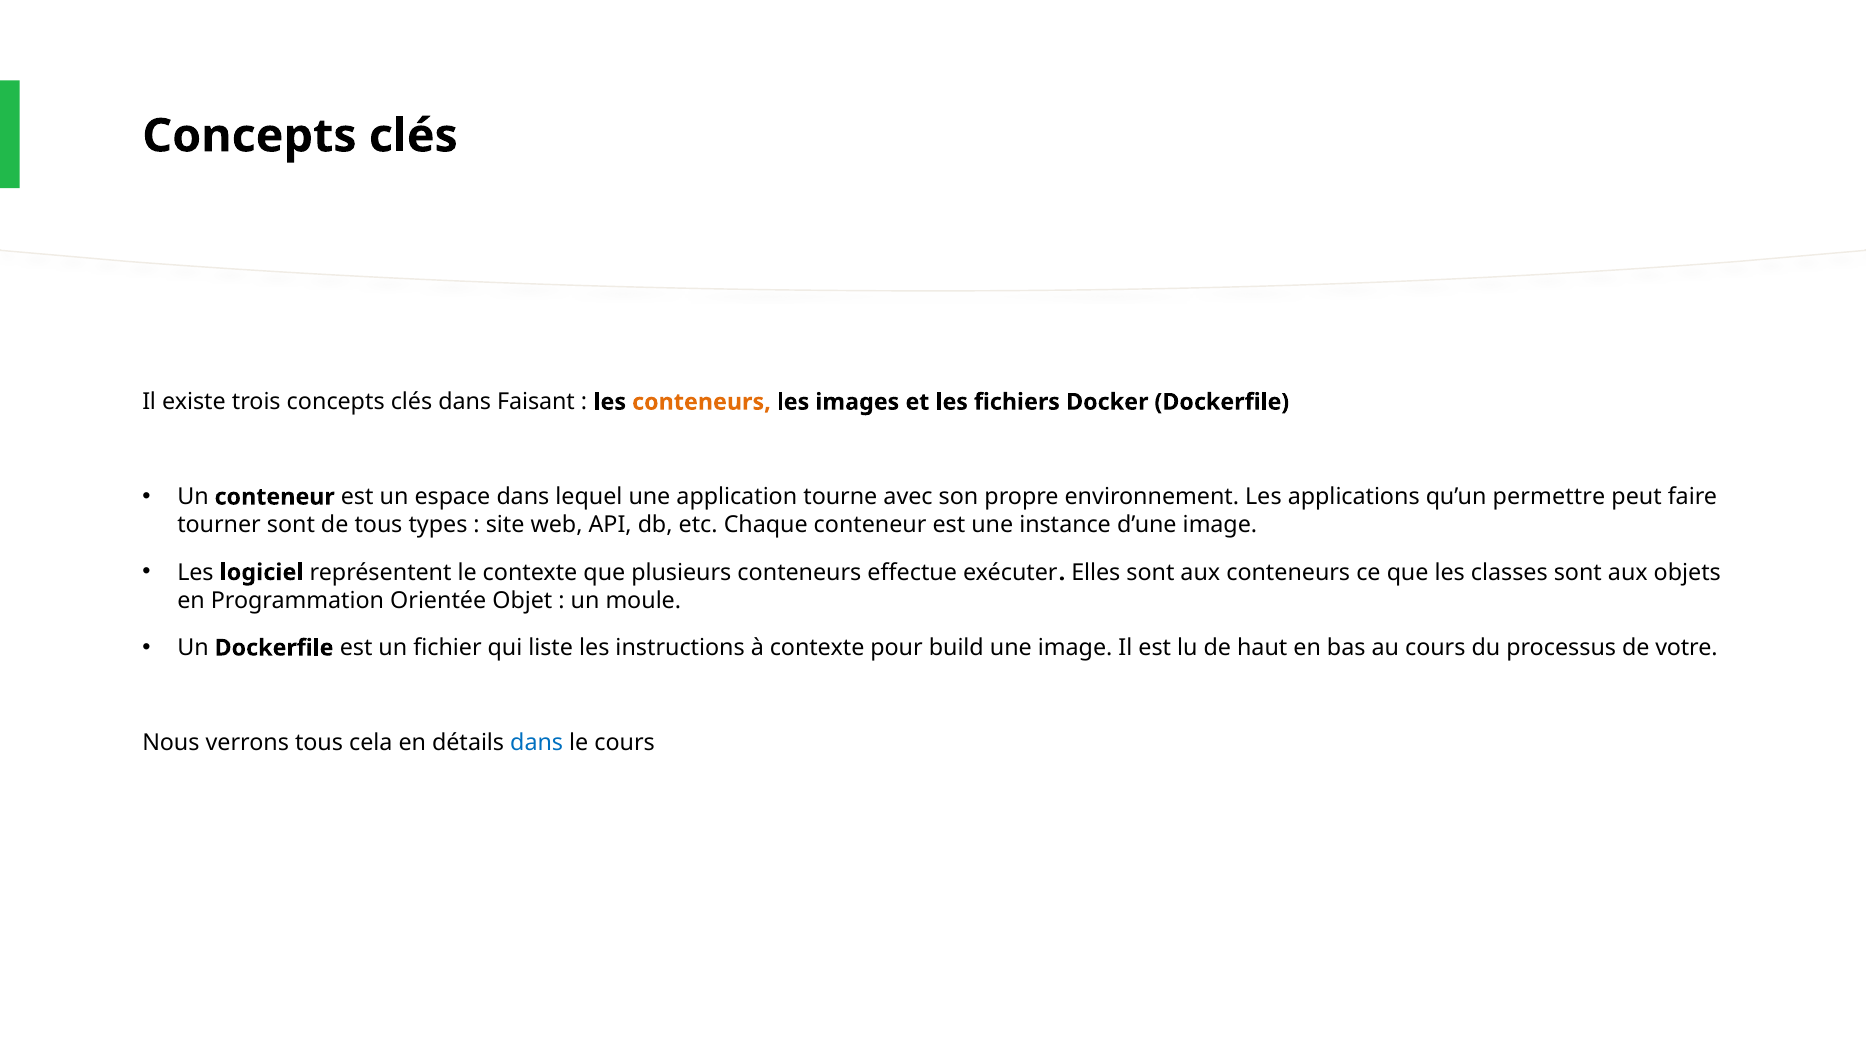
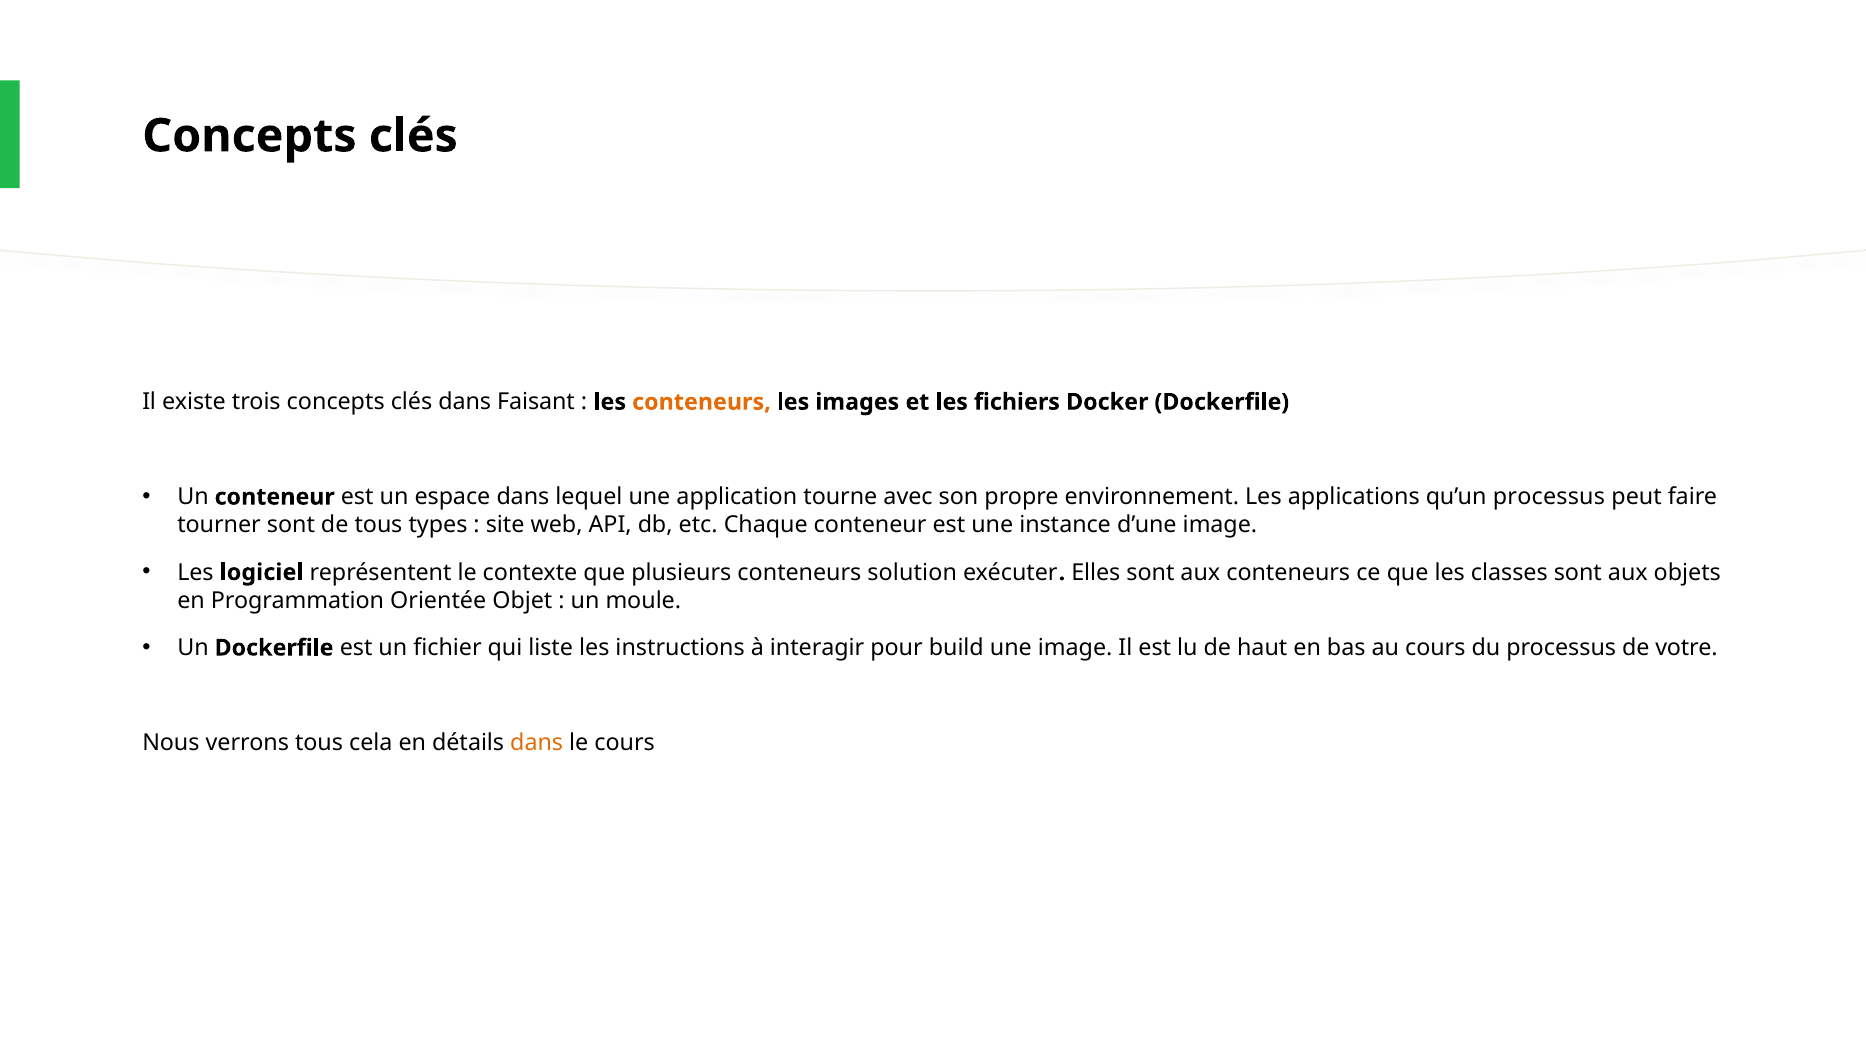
qu’un permettre: permettre -> processus (1549, 497)
effectue: effectue -> solution (912, 572)
à contexte: contexte -> interagir (817, 648)
dans colour: blue -> orange (537, 742)
